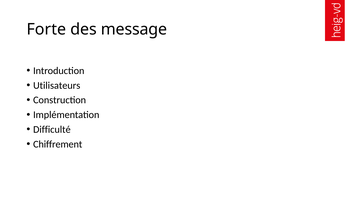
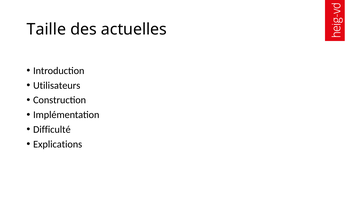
Forte: Forte -> Taille (46, 29)
message: message -> actuelles (134, 29)
Chiffrement: Chiffrement -> Explications (58, 144)
